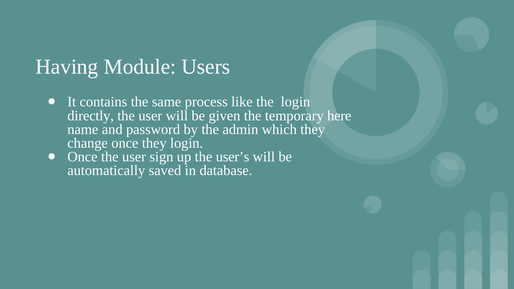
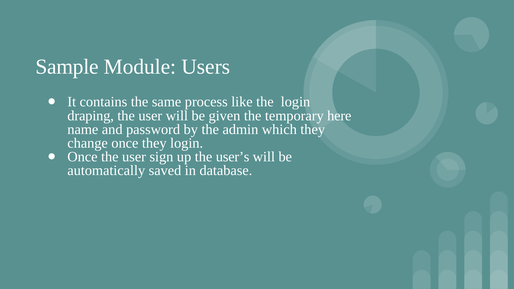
Having: Having -> Sample (67, 67)
directly: directly -> draping (91, 116)
